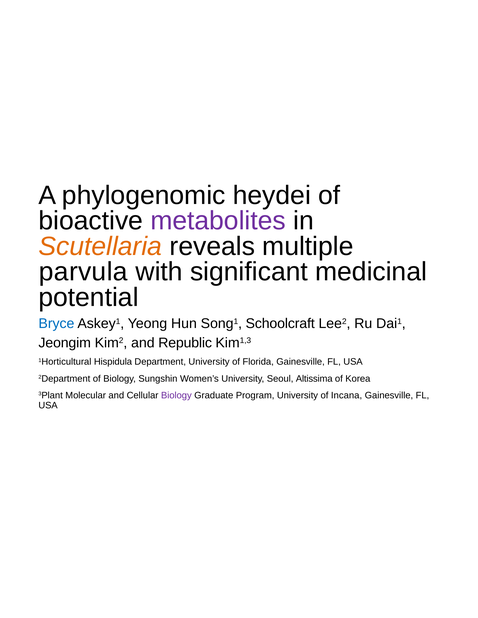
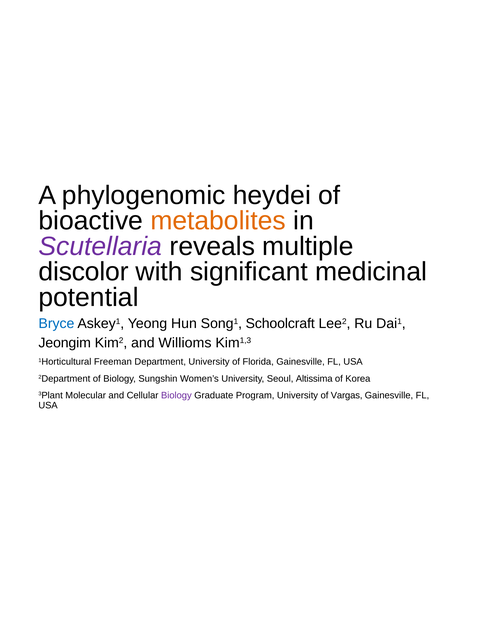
metabolites colour: purple -> orange (218, 221)
Scutellaria colour: orange -> purple (100, 247)
parvula: parvula -> discolor (84, 272)
Republic: Republic -> Willioms (185, 343)
Hispidula: Hispidula -> Freeman (113, 362)
Incana: Incana -> Vargas (347, 396)
